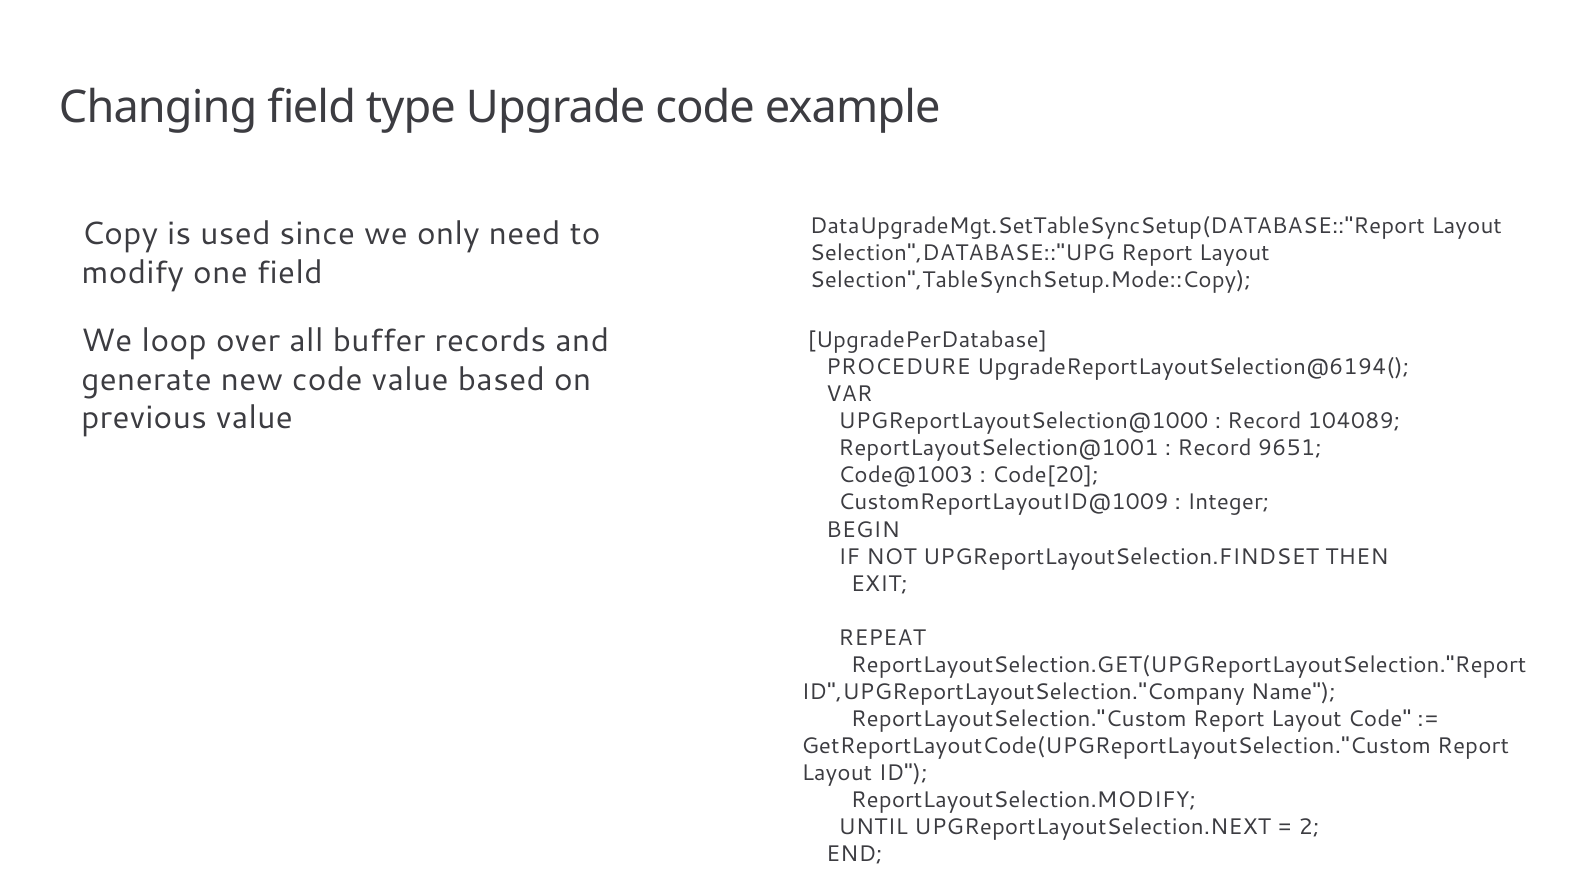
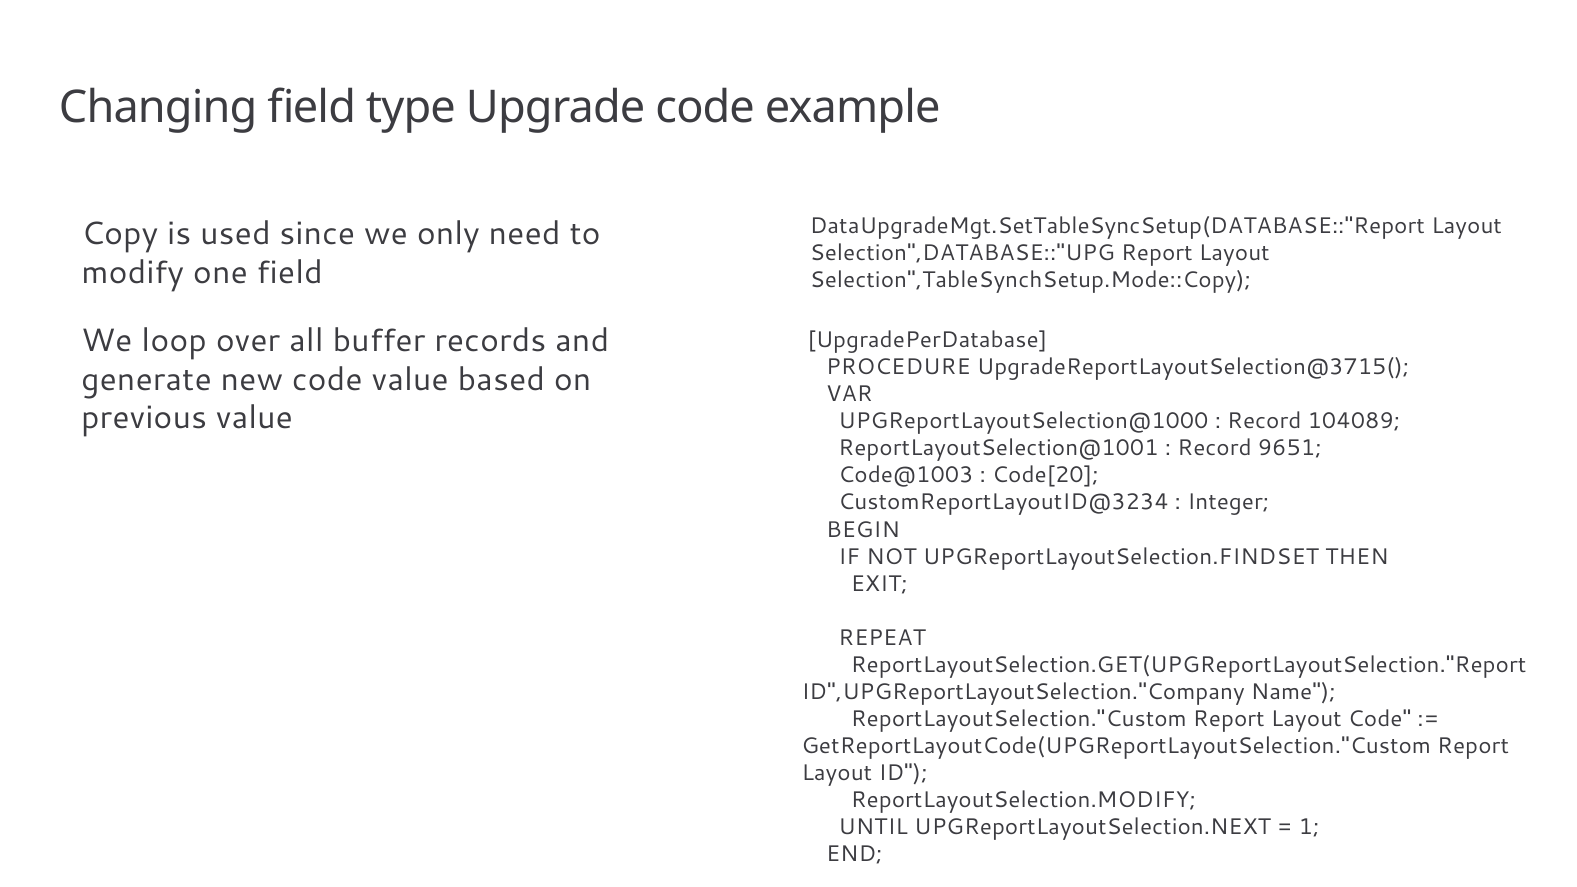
UpgradeReportLayoutSelection@6194(: UpgradeReportLayoutSelection@6194( -> UpgradeReportLayoutSelection@3715( (1193, 367)
CustomReportLayoutID@1009: CustomReportLayoutID@1009 -> CustomReportLayoutID@3234 (1004, 502)
2: 2 -> 1 (1309, 827)
